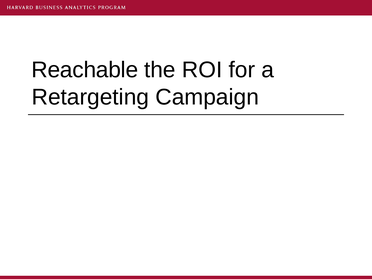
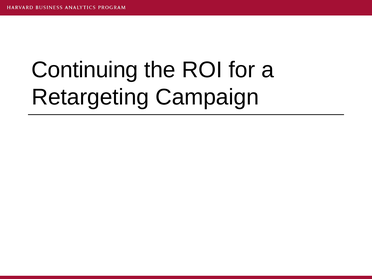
Reachable: Reachable -> Continuing (85, 70)
